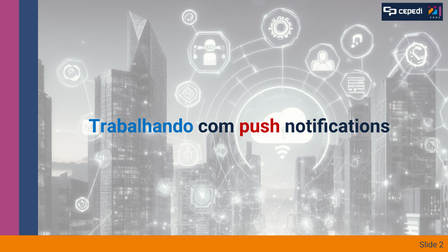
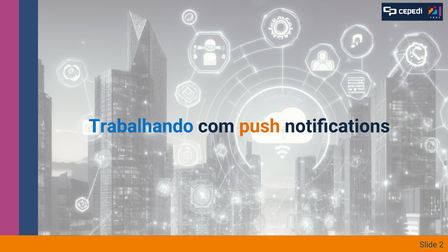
push colour: red -> orange (260, 126)
